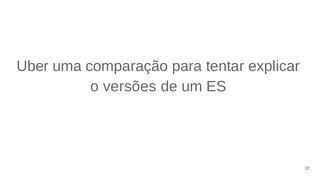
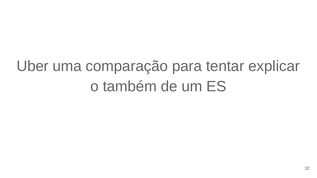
versões: versões -> também (130, 87)
